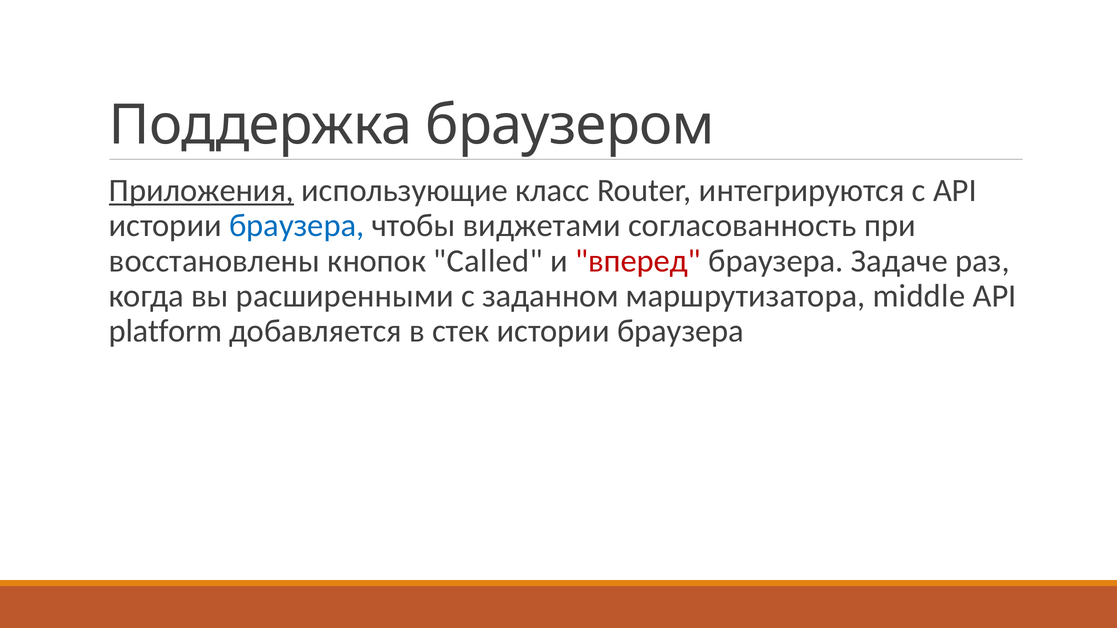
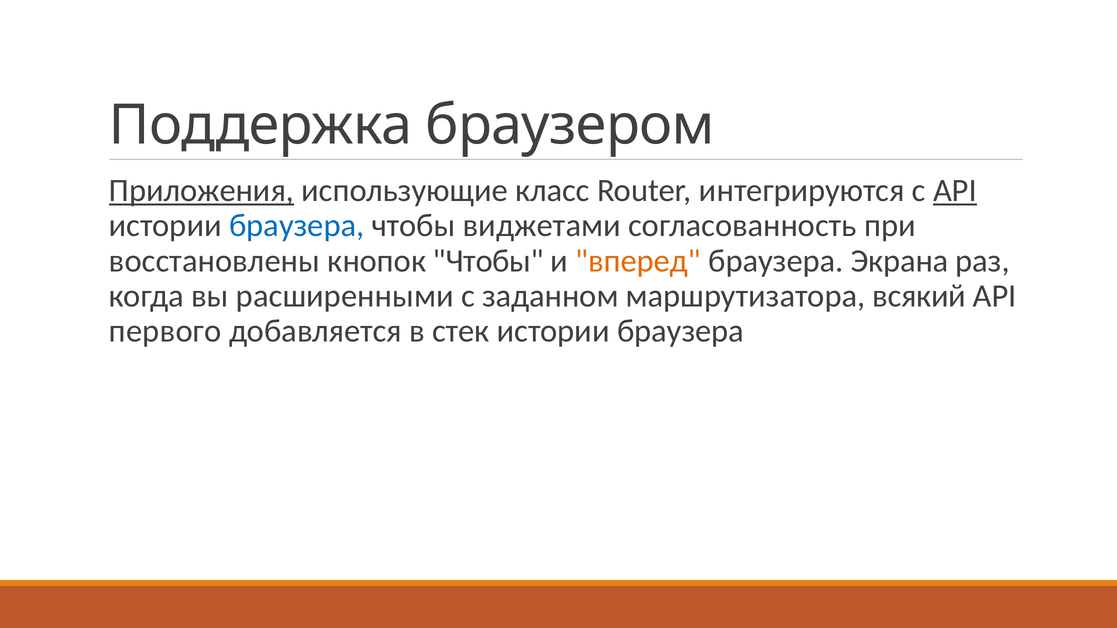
API underline: none -> present (955, 191)
кнопок Called: Called -> Чтобы (488, 261)
вперед colour: red -> orange (638, 261)
Задаче: Задаче -> Экрана (900, 261)
middle: middle -> всякий (919, 296)
platform: platform -> первого (165, 331)
